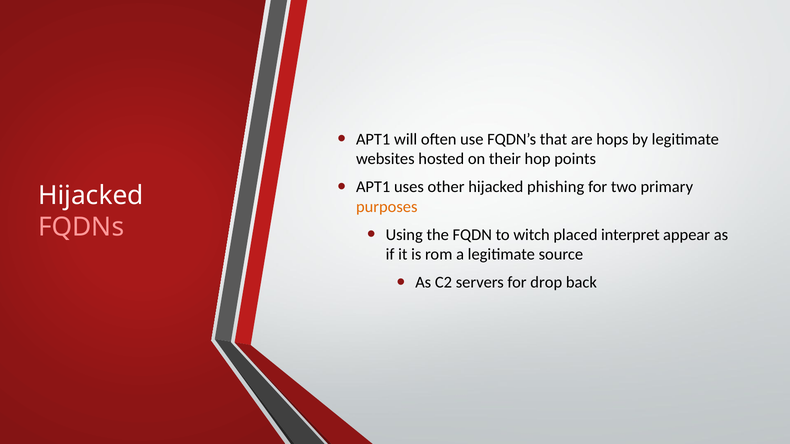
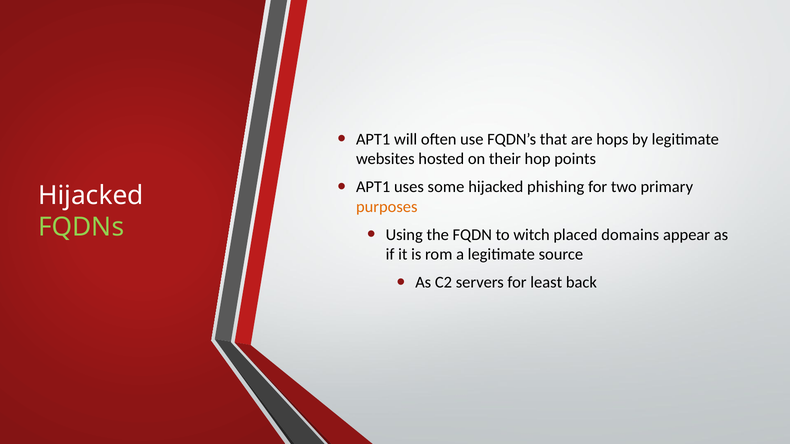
other: other -> some (446, 187)
FQDNs colour: pink -> light green (81, 227)
interpret: interpret -> domains (630, 235)
drop: drop -> least (546, 283)
